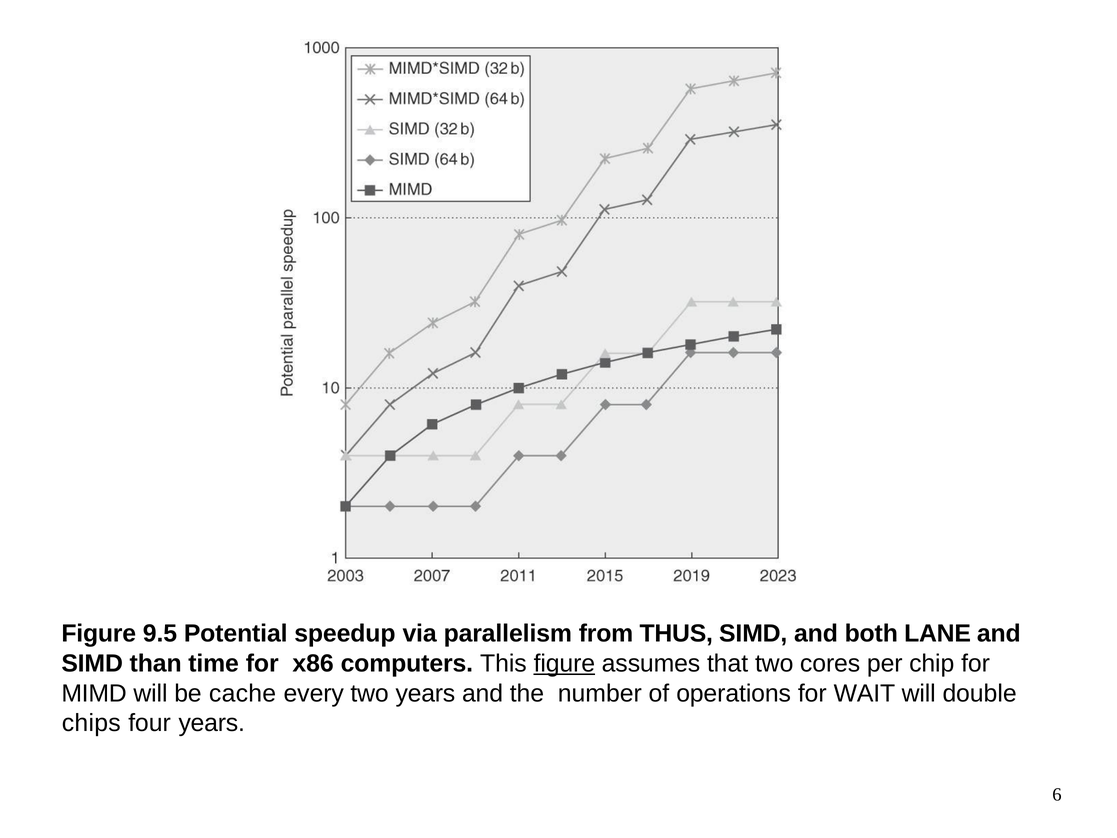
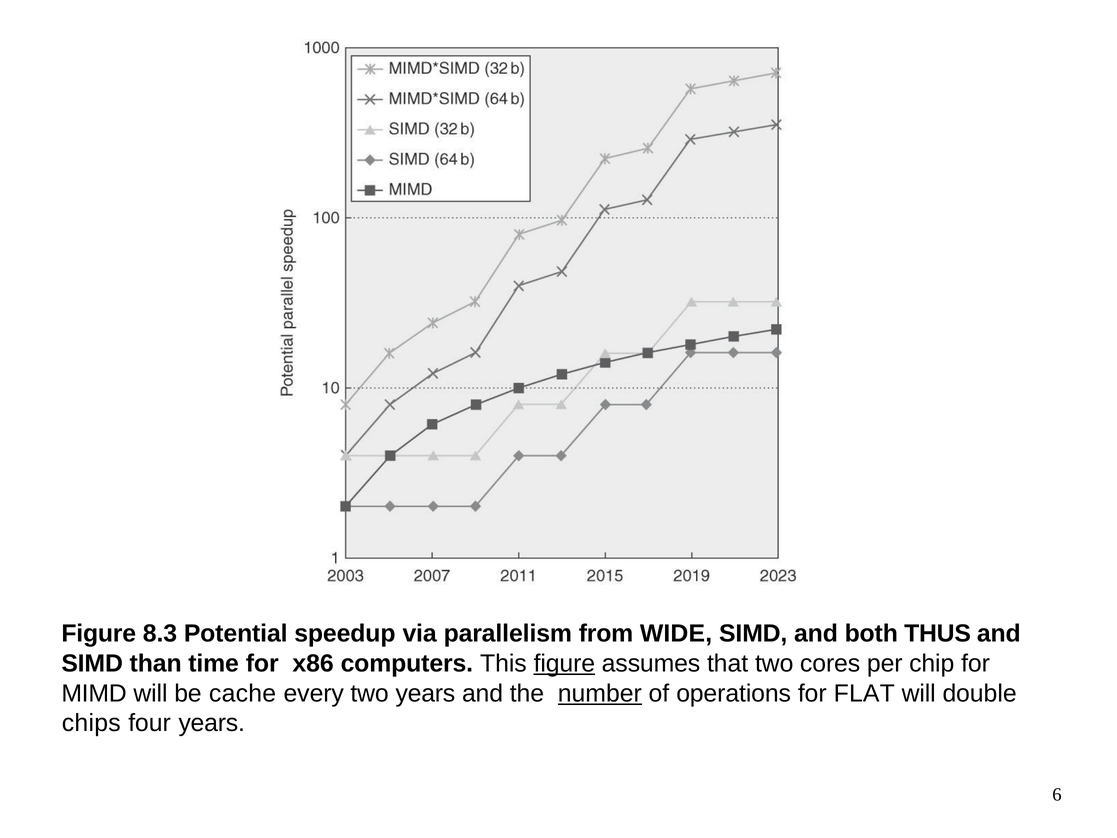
9.5: 9.5 -> 8.3 (160, 634)
THUS: THUS -> WIDE (676, 634)
LANE: LANE -> THUS (938, 634)
number underline: none -> present (600, 693)
WAIT: WAIT -> FLAT (864, 693)
